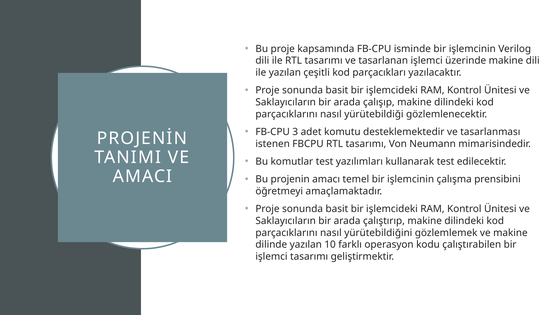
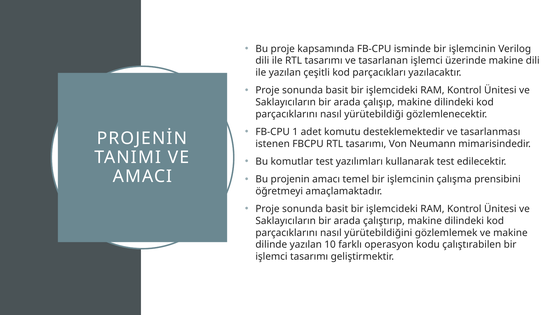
3: 3 -> 1 (295, 132)
